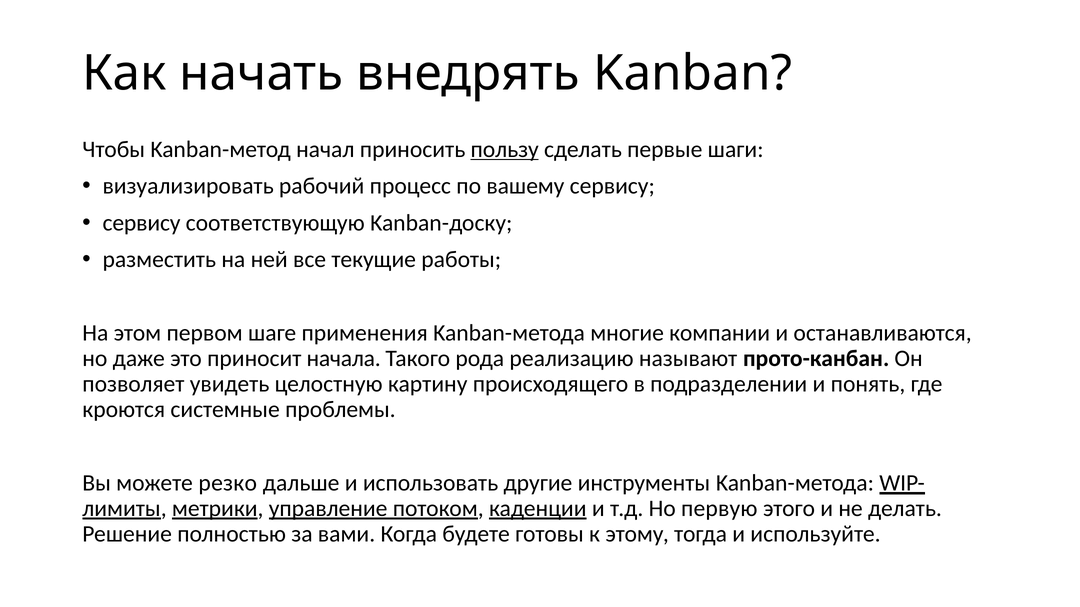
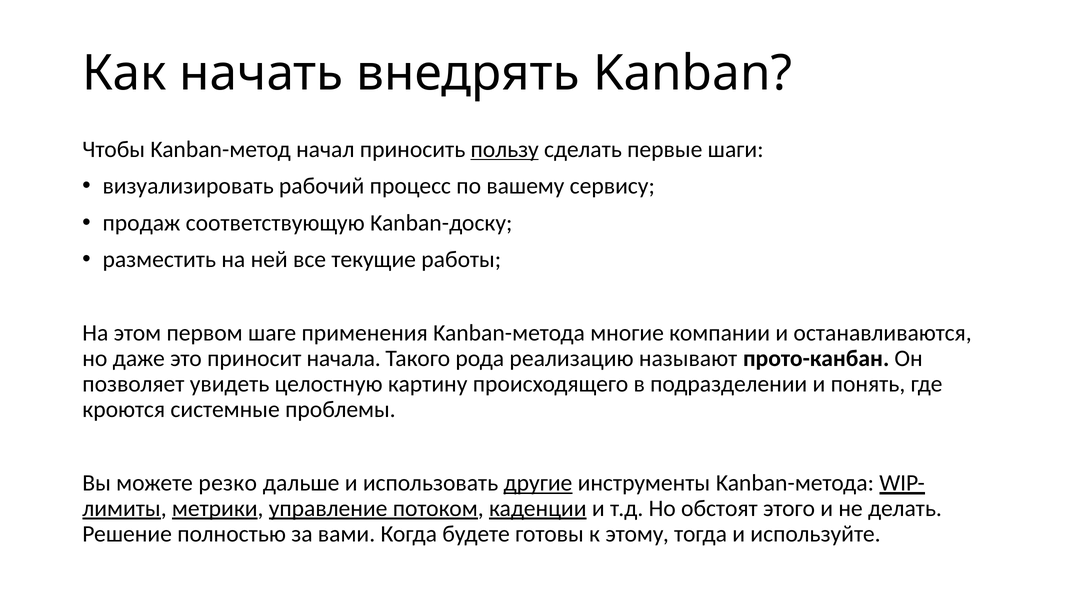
сервису: сервису -> продаж (141, 223)
другие underline: none -> present (538, 483)
первую: первую -> обстоят (719, 509)
